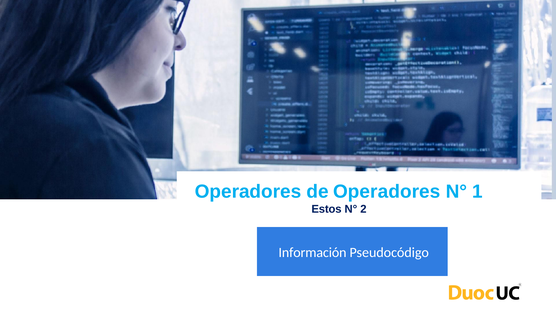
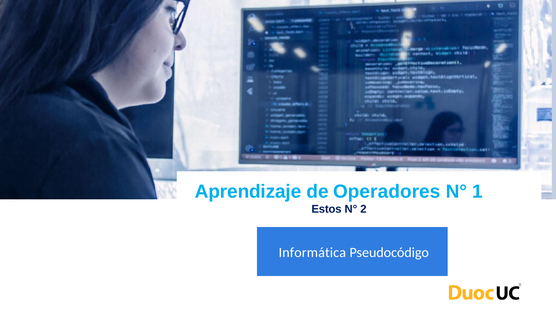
Operadores: Operadores -> Aprendizaje (248, 191)
Información: Información -> Informática (312, 252)
